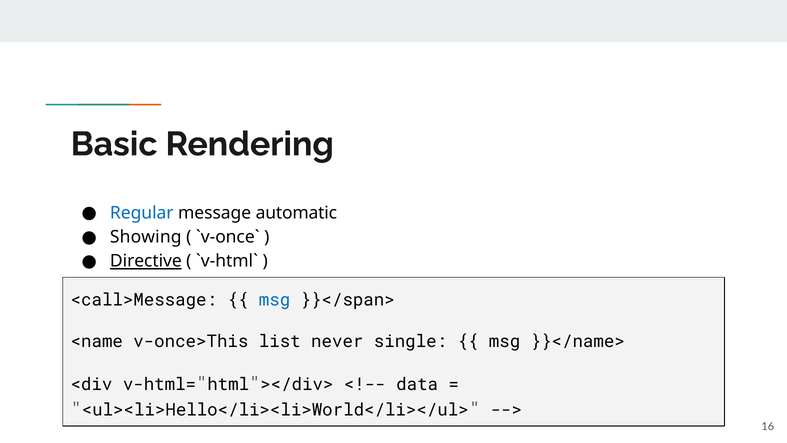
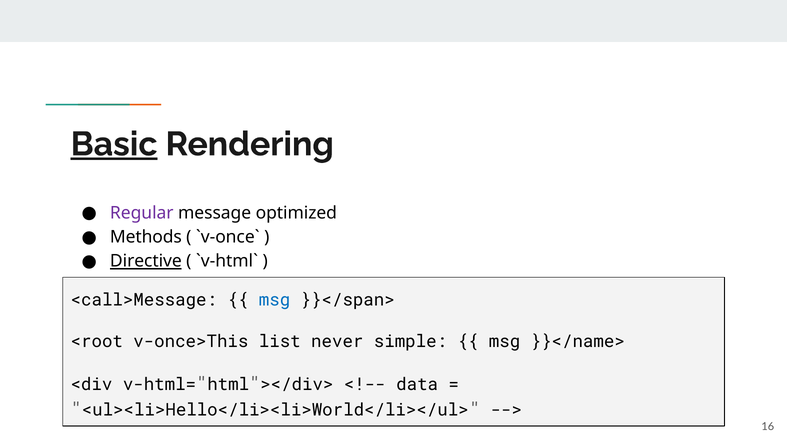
Basic underline: none -> present (114, 144)
Regular colour: blue -> purple (142, 213)
automatic: automatic -> optimized (296, 213)
Showing: Showing -> Methods (146, 237)
<name: <name -> <root (97, 341)
single: single -> simple (410, 341)
